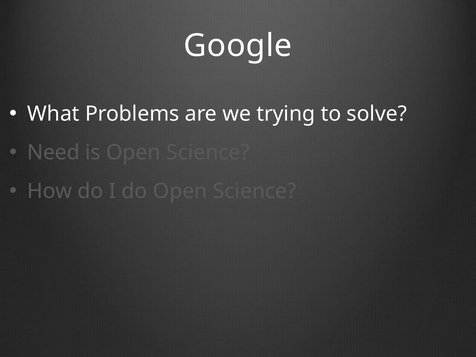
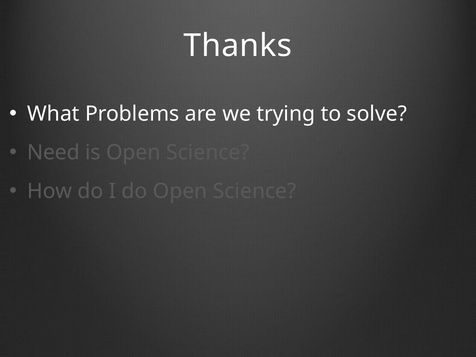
Google: Google -> Thanks (238, 46)
